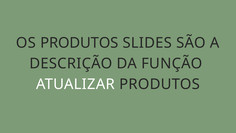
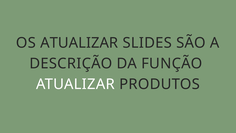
OS PRODUTOS: PRODUTOS -> ATUALIZAR (79, 43)
